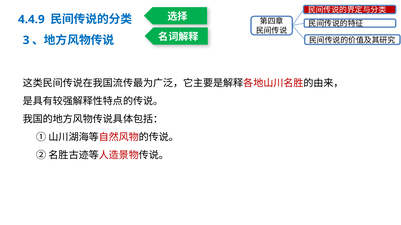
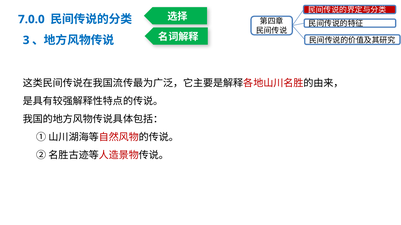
4.4.9: 4.4.9 -> 7.0.0 (31, 19)
